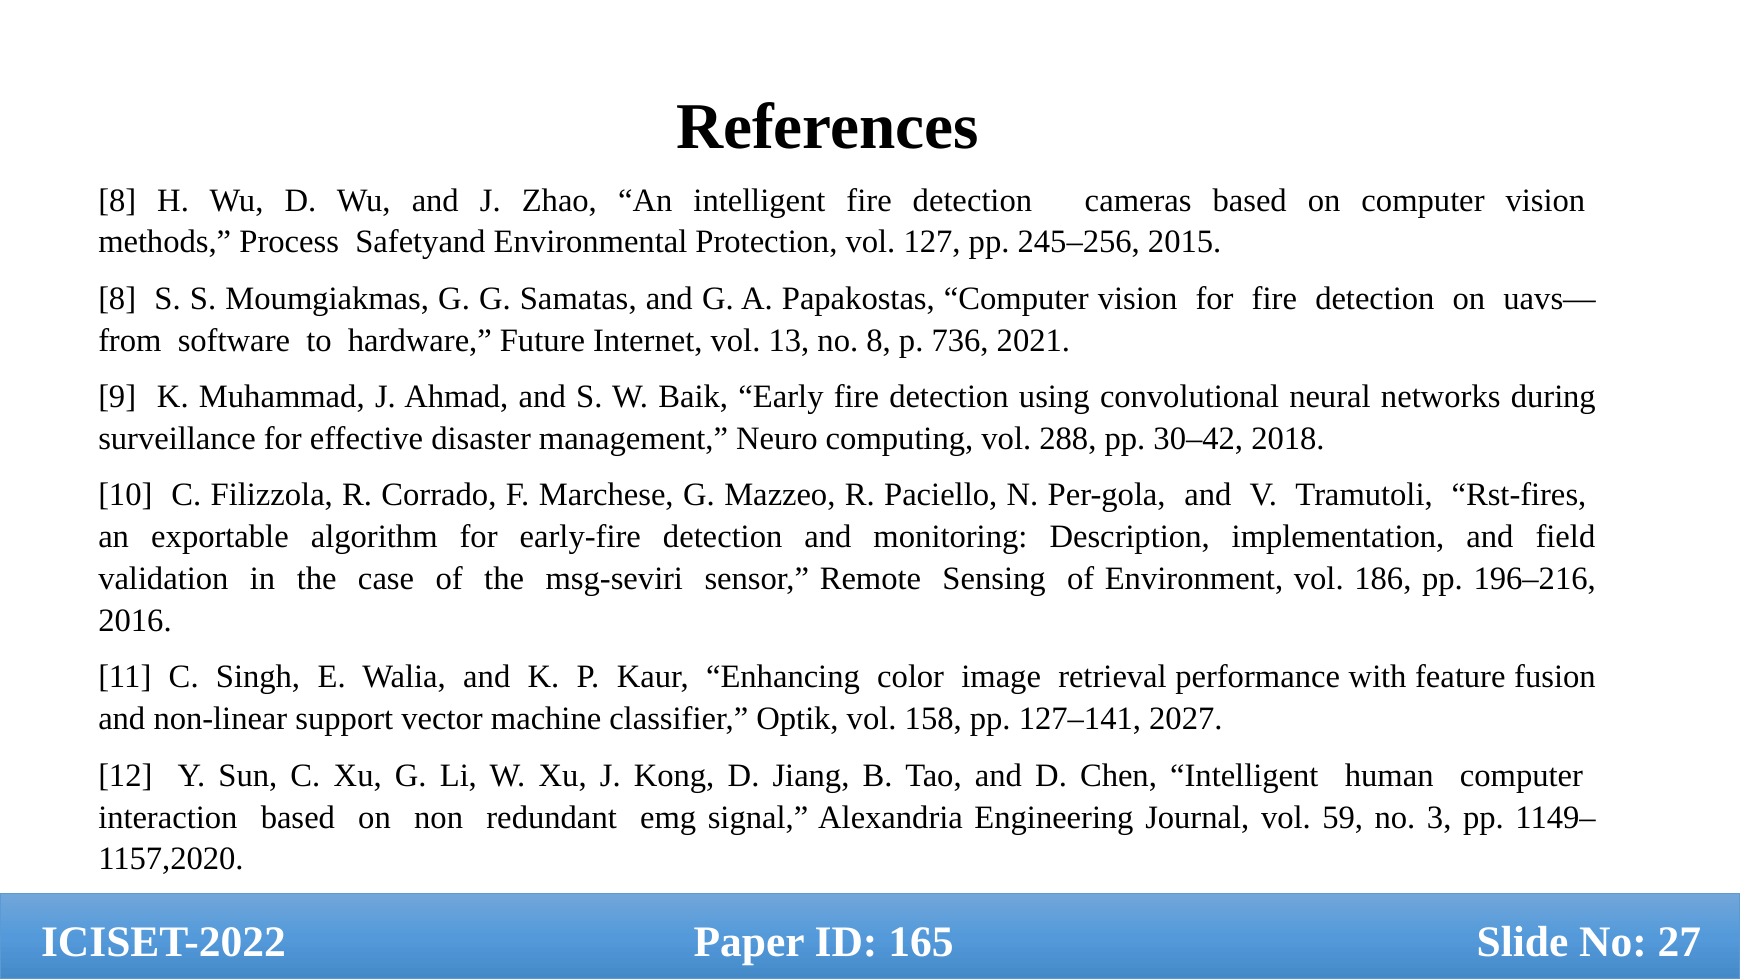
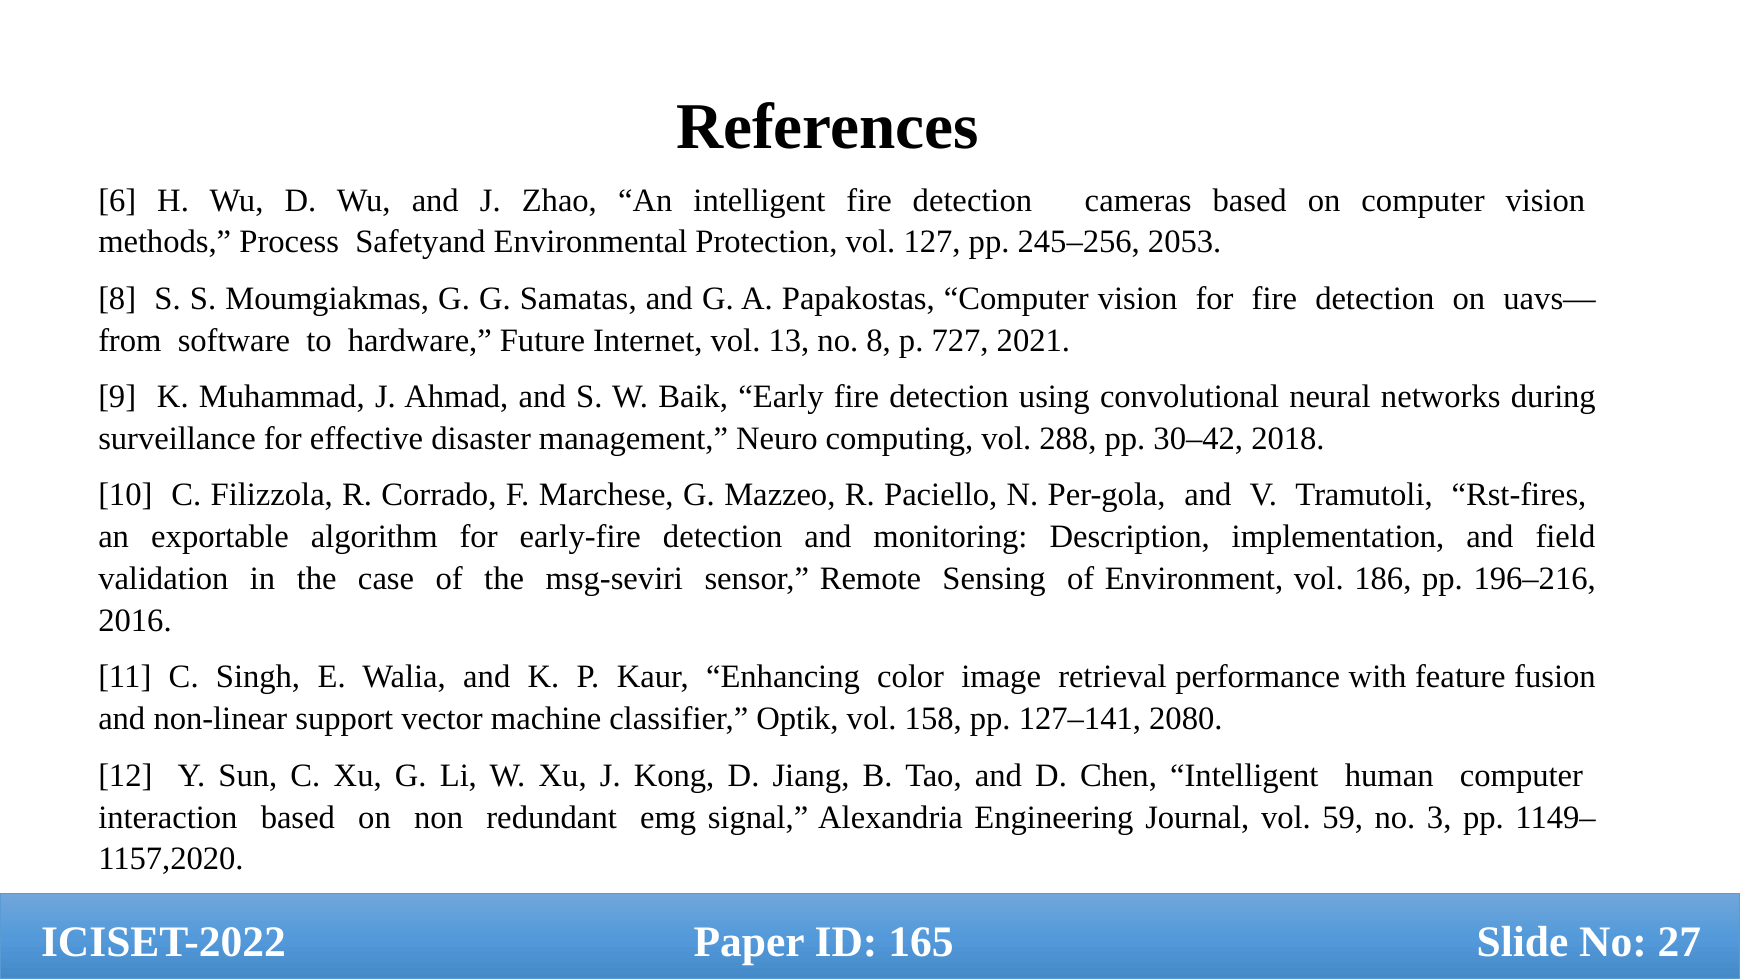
8: 8 -> 6 (117, 200)
2015: 2015 -> 2053 (1185, 242)
736: 736 -> 727 (960, 340)
2027: 2027 -> 2080 (1186, 719)
